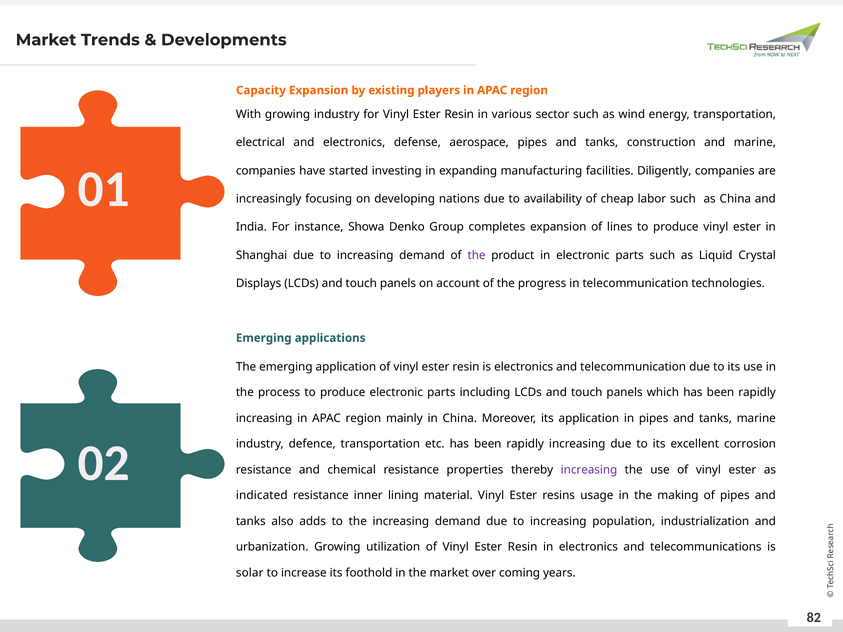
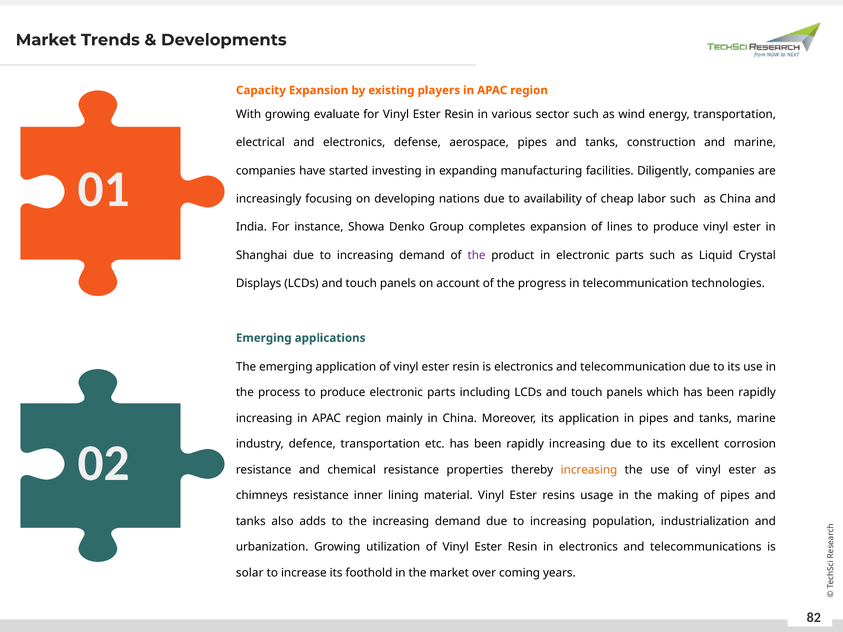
growing industry: industry -> evaluate (337, 115)
increasing colour: purple -> orange (589, 470)
indicated: indicated -> chimneys (262, 496)
